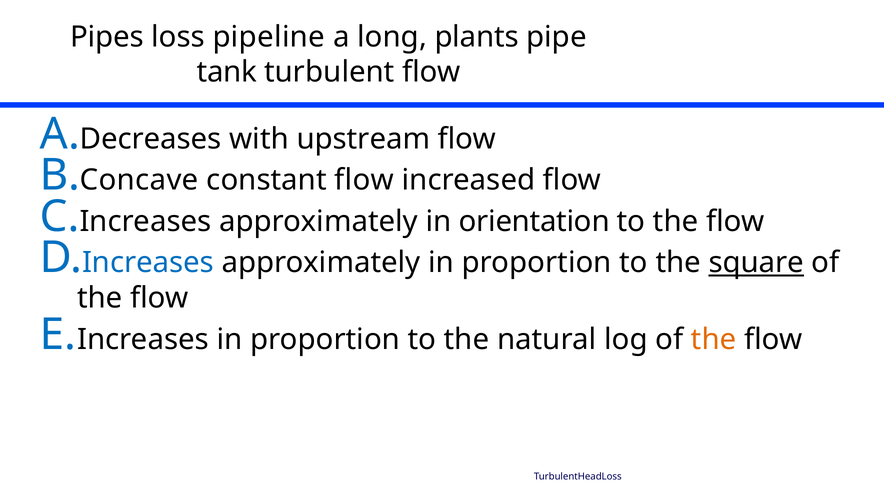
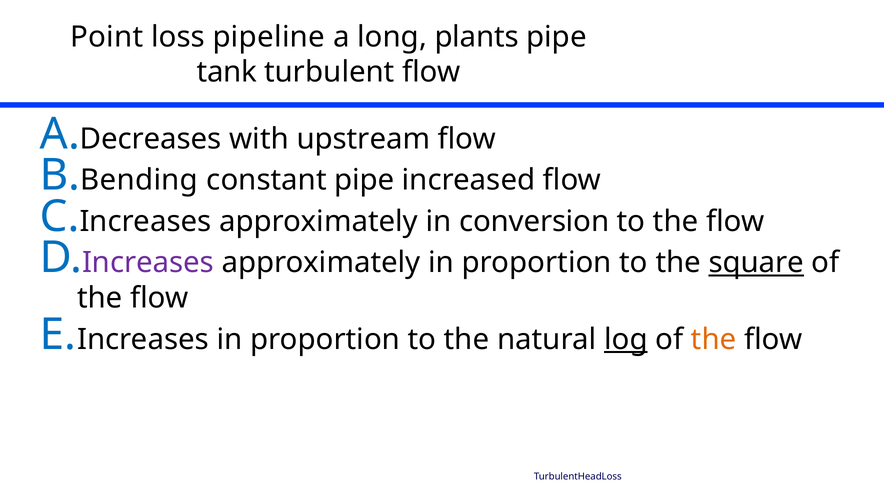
Pipes: Pipes -> Point (107, 37)
Concave: Concave -> Bending (139, 180)
constant flow: flow -> pipe (364, 180)
orientation: orientation -> conversion (534, 222)
Increases colour: blue -> purple (148, 263)
log underline: none -> present (626, 340)
